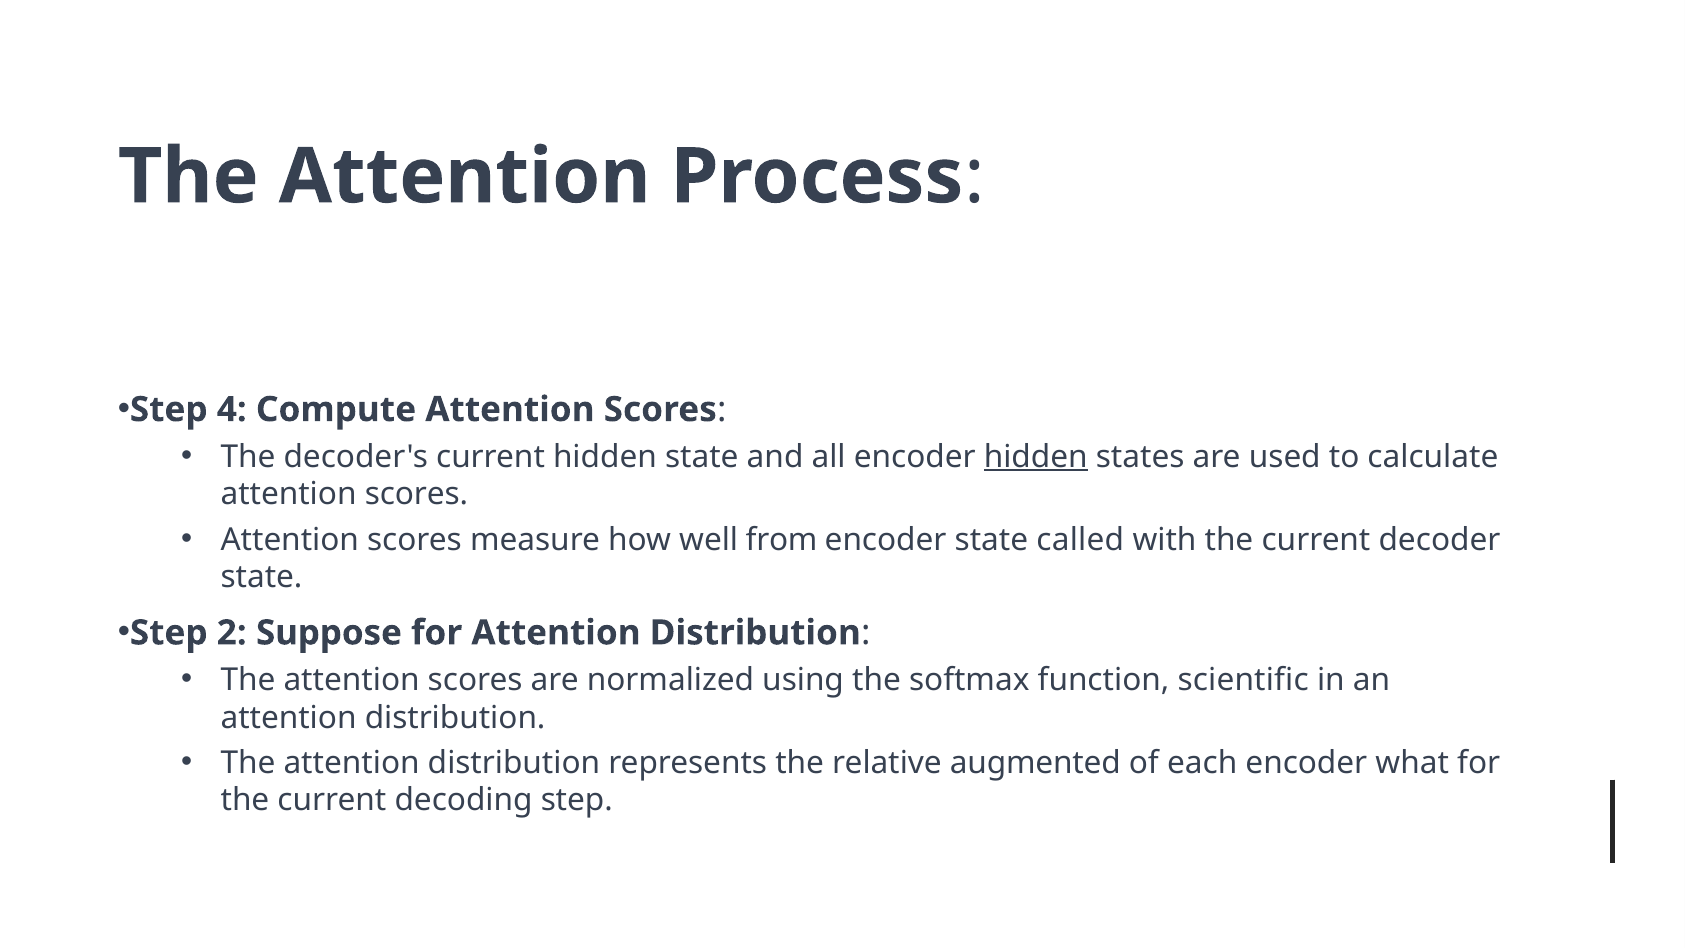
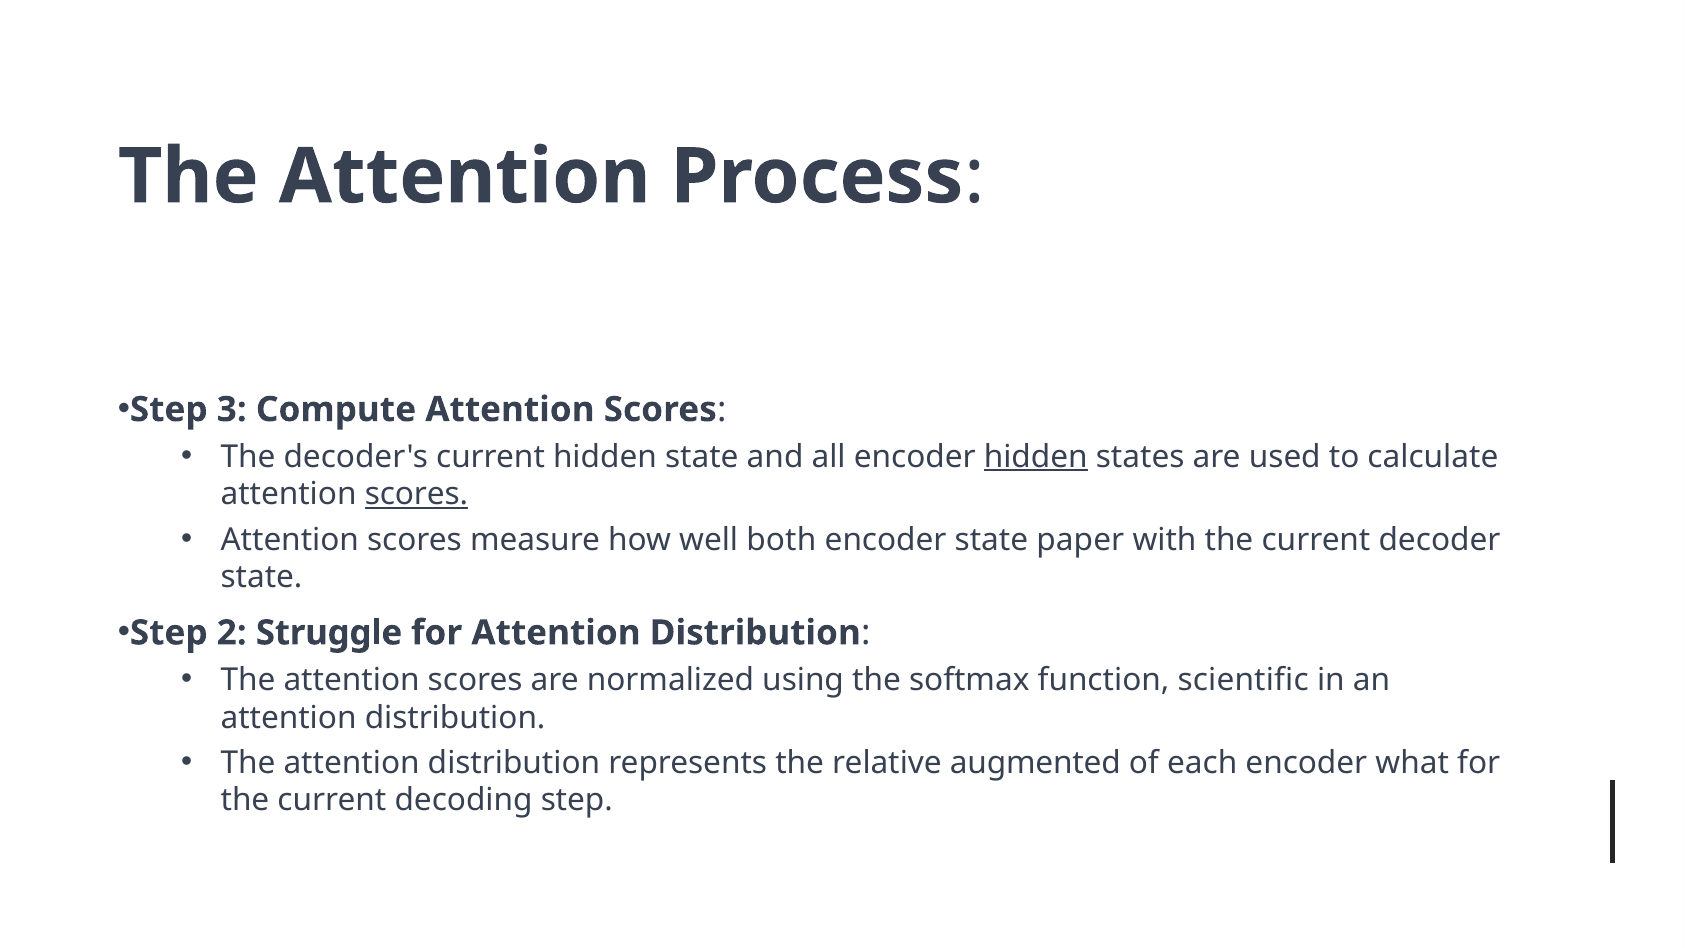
4: 4 -> 3 (232, 409)
scores underline: none -> present (416, 494)
from: from -> both (781, 540)
called: called -> paper (1080, 540)
Suppose: Suppose -> Struggle (329, 633)
